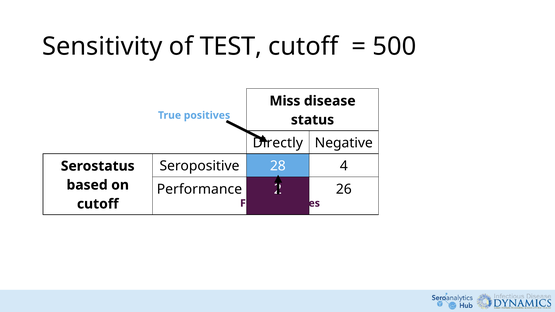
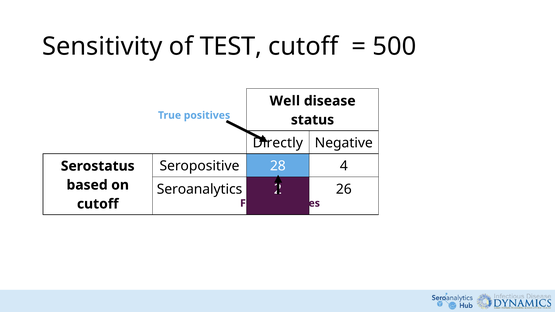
Miss: Miss -> Well (285, 101)
Performance: Performance -> Seroanalytics (200, 189)
